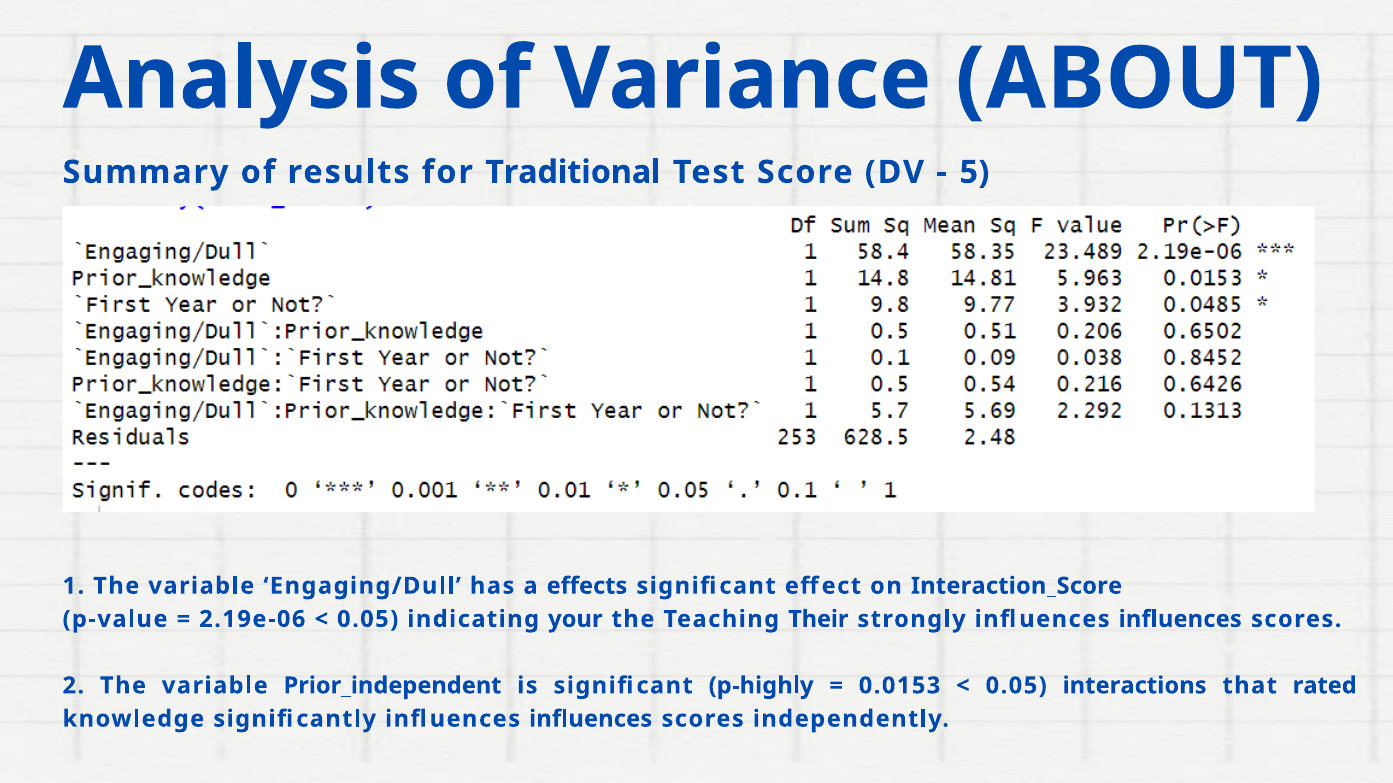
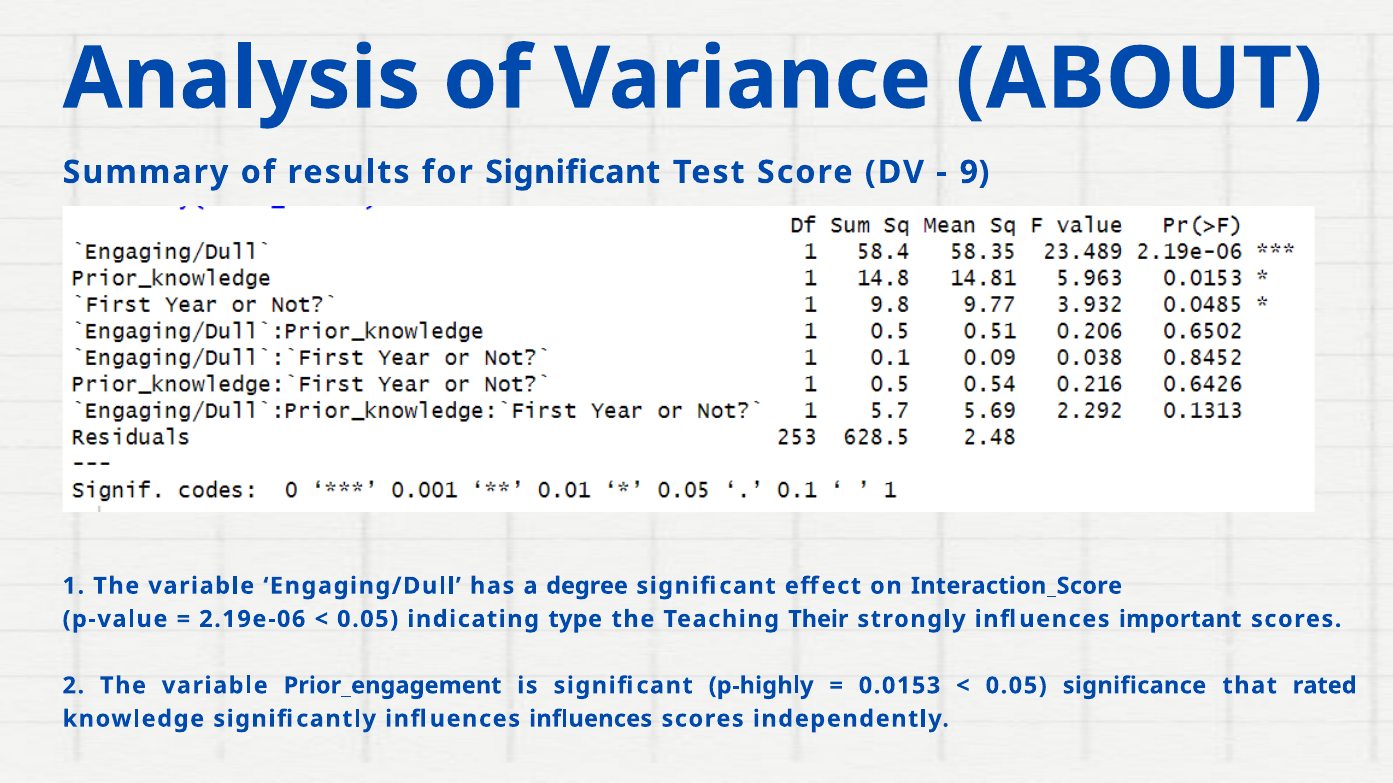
for Traditional: Traditional -> Significant (573, 172)
5: 5 -> 9 (974, 172)
effects: effects -> degree (587, 586)
your: your -> type (575, 620)
strongly influences influences: influences -> important (1180, 620)
Prior_independent: Prior_independent -> Prior_engagement (393, 686)
interactions: interactions -> significance (1134, 686)
